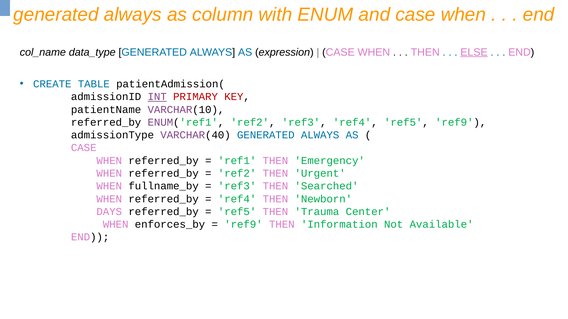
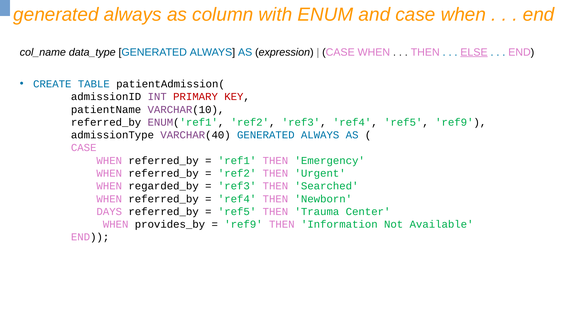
INT underline: present -> none (157, 97)
fullname_by: fullname_by -> regarded_by (164, 186)
enforces_by: enforces_by -> provides_by (170, 225)
